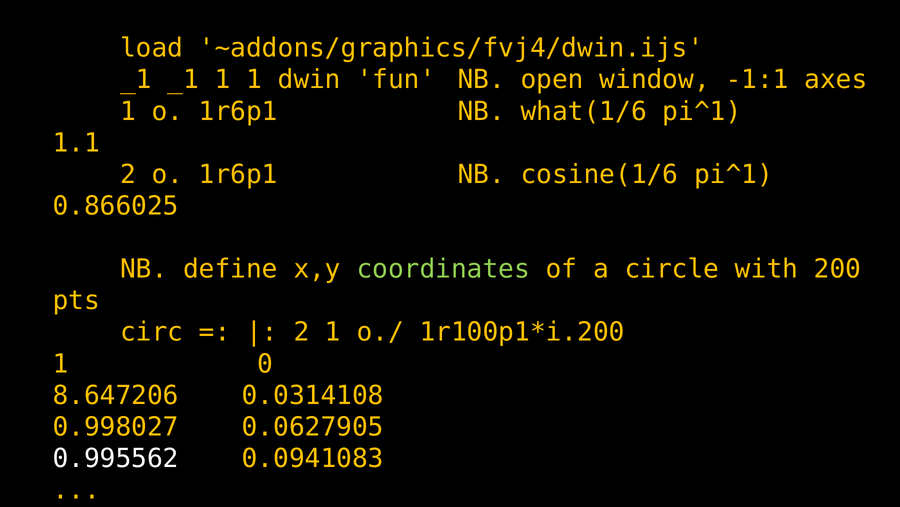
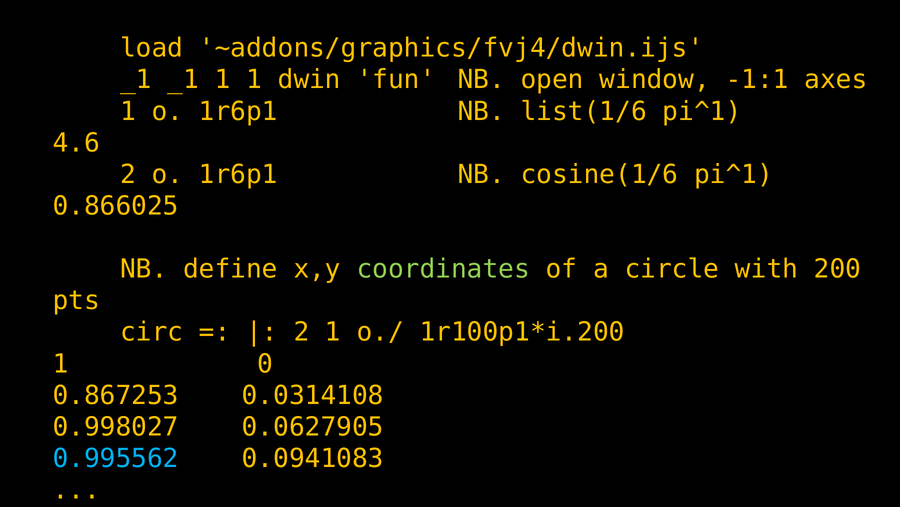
what(1/6: what(1/6 -> list(1/6 (584, 111)
1.1: 1.1 -> 4.6 (76, 143)
8.647206: 8.647206 -> 0.867253 (116, 395)
0.995562 colour: white -> light blue (116, 458)
